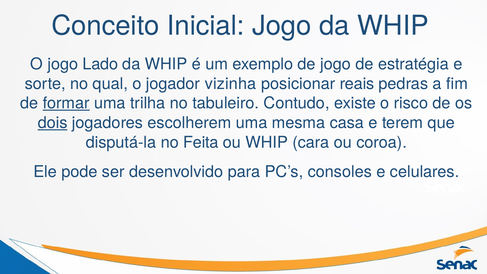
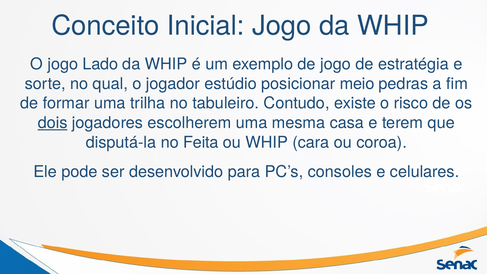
vizinha: vizinha -> estúdio (231, 84)
reais: reais -> meio (357, 84)
formar underline: present -> none (66, 103)
